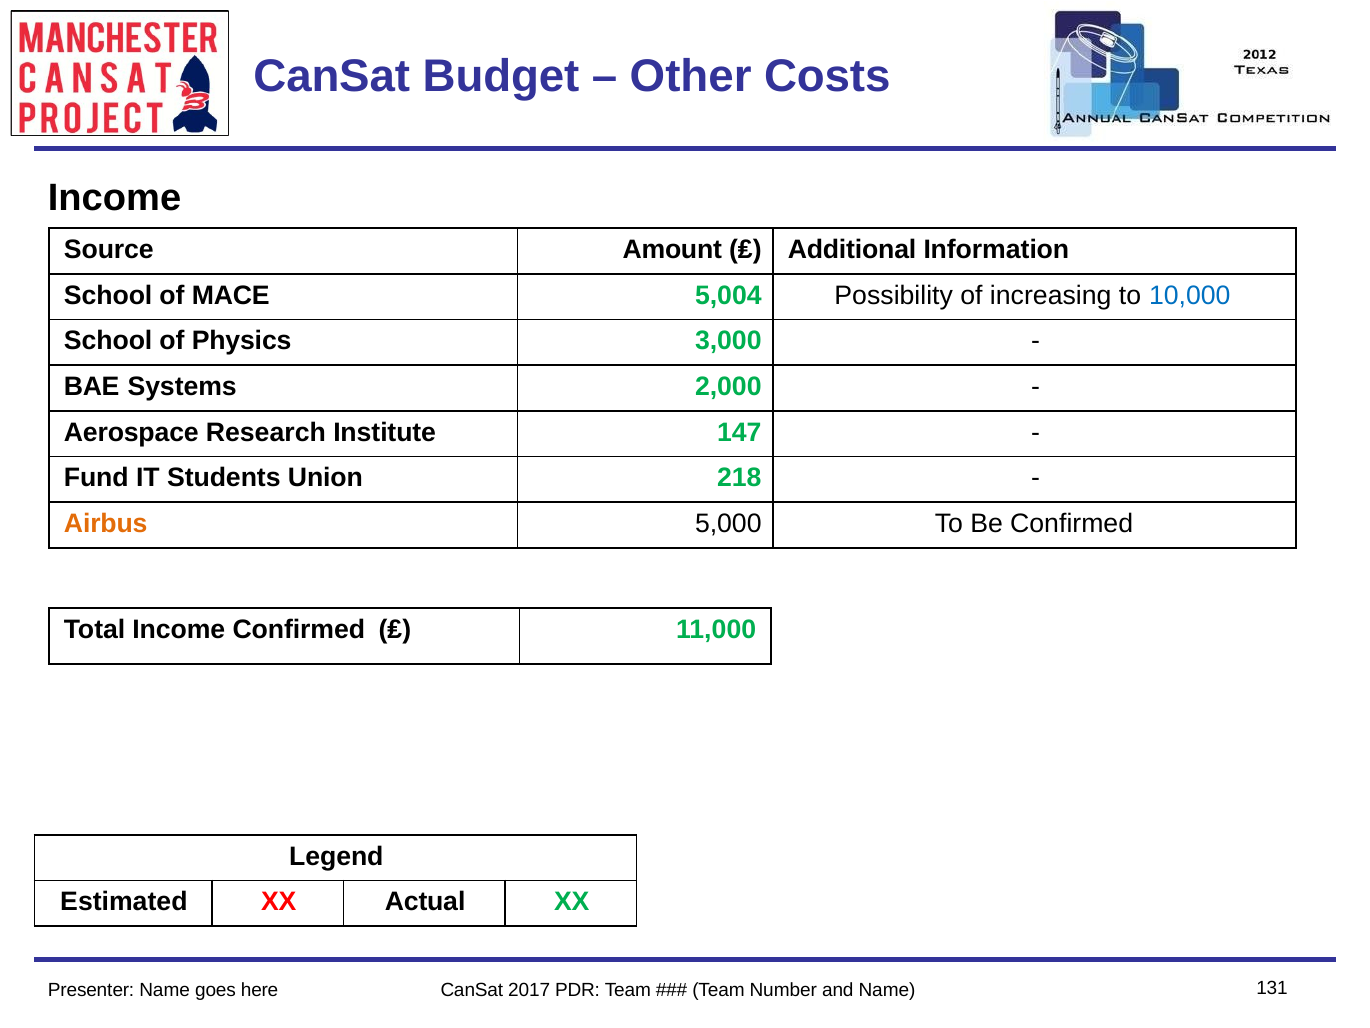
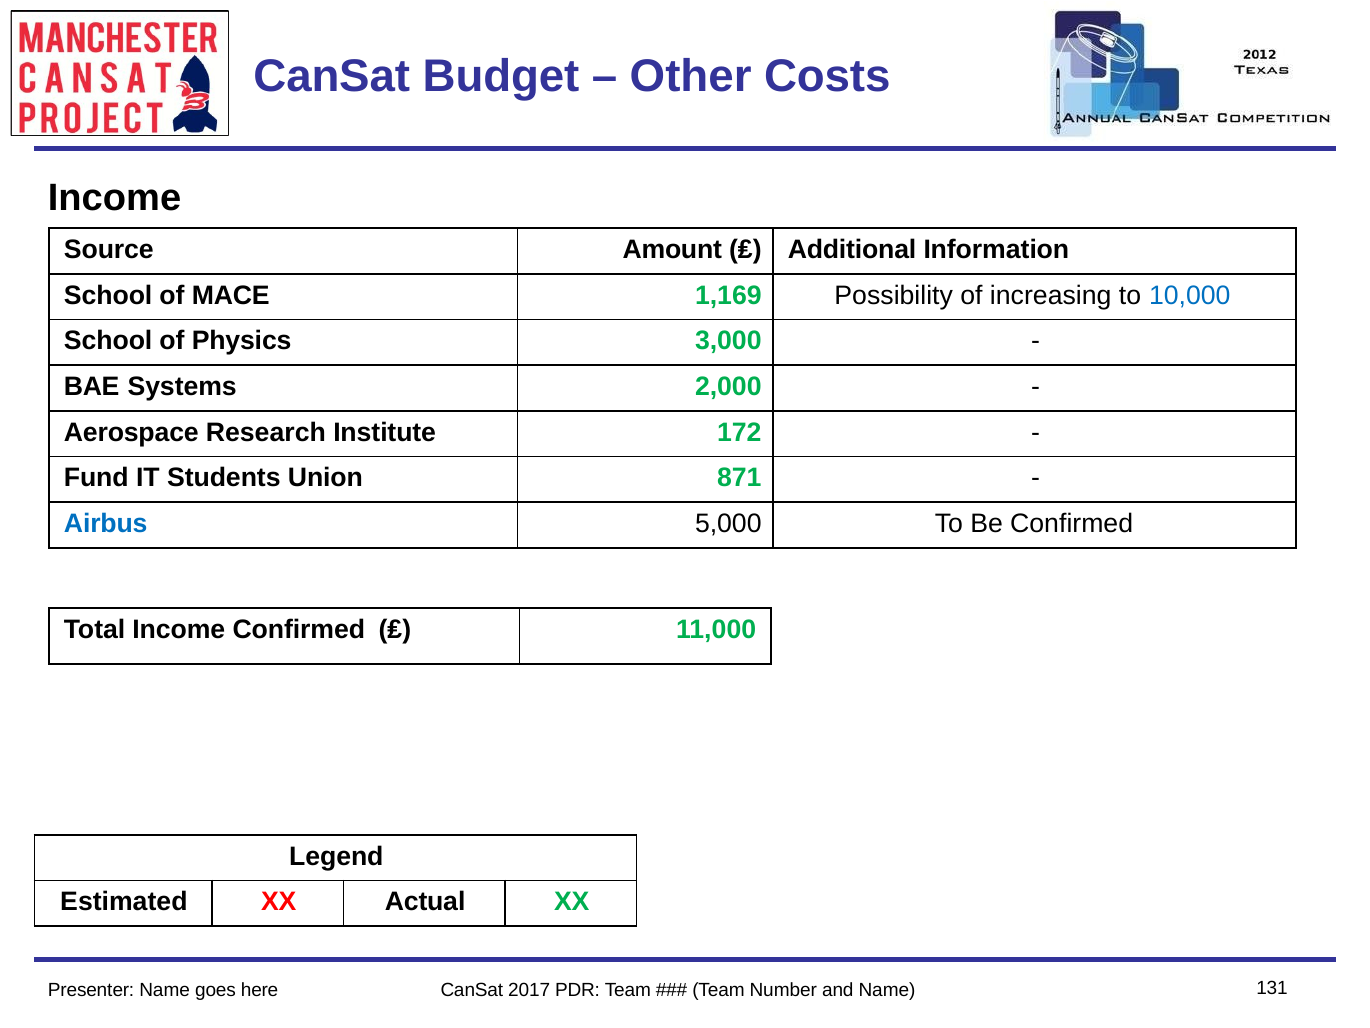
5,004: 5,004 -> 1,169 (728, 295)
147: 147 -> 172 (739, 432)
218: 218 -> 871 (739, 478)
Airbus colour: orange -> blue (106, 523)
